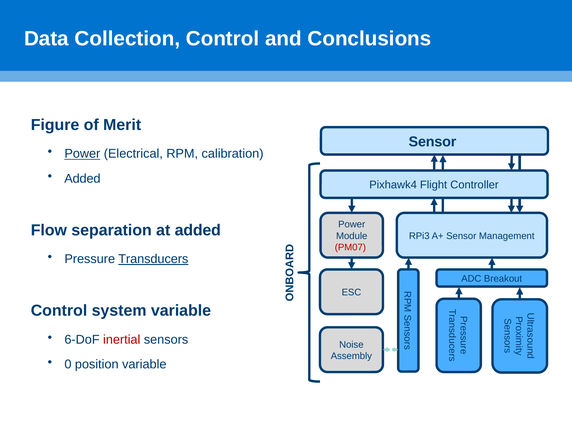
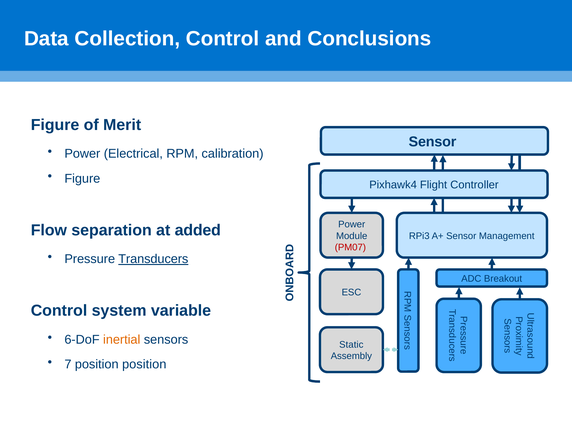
Power underline: present -> none (82, 154)
Added: Added -> Figure (82, 179)
inertial colour: red -> orange (122, 340)
Noise: Noise -> Static (351, 345)
0: 0 -> 7 (68, 364)
position variable: variable -> position (144, 364)
